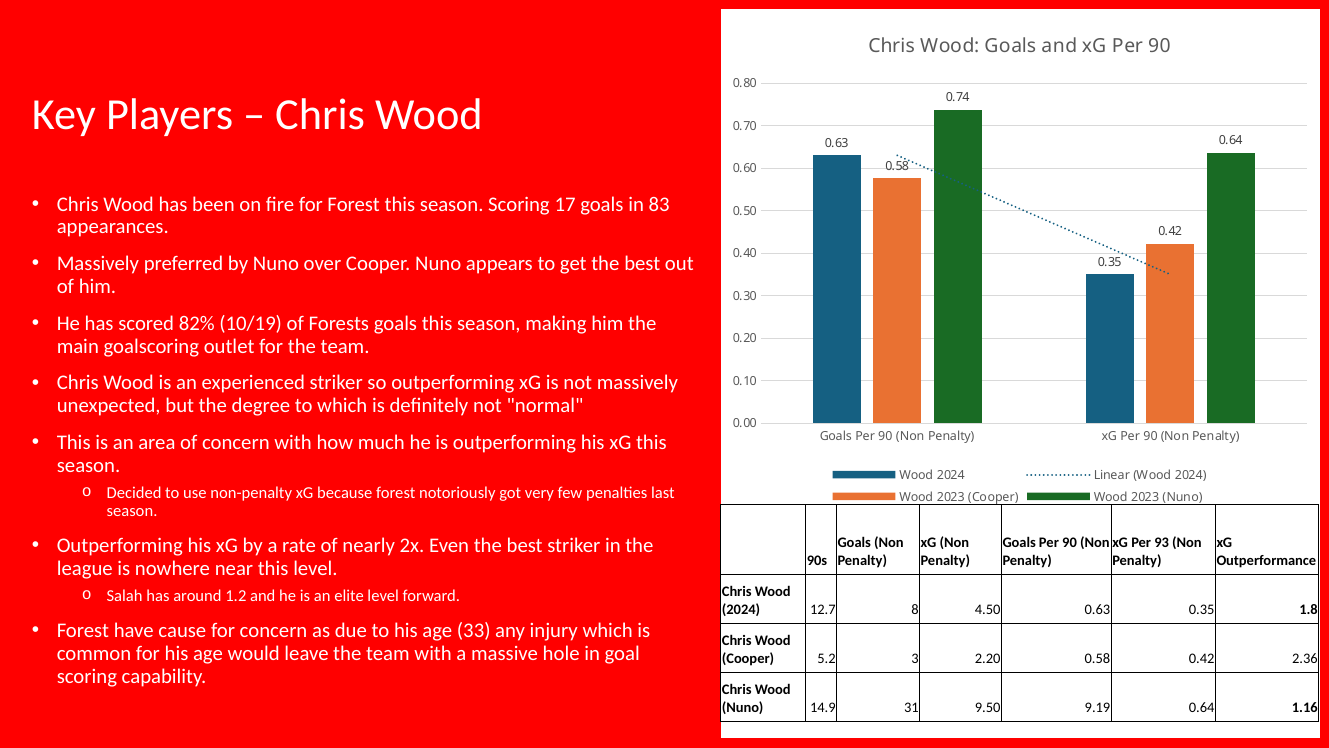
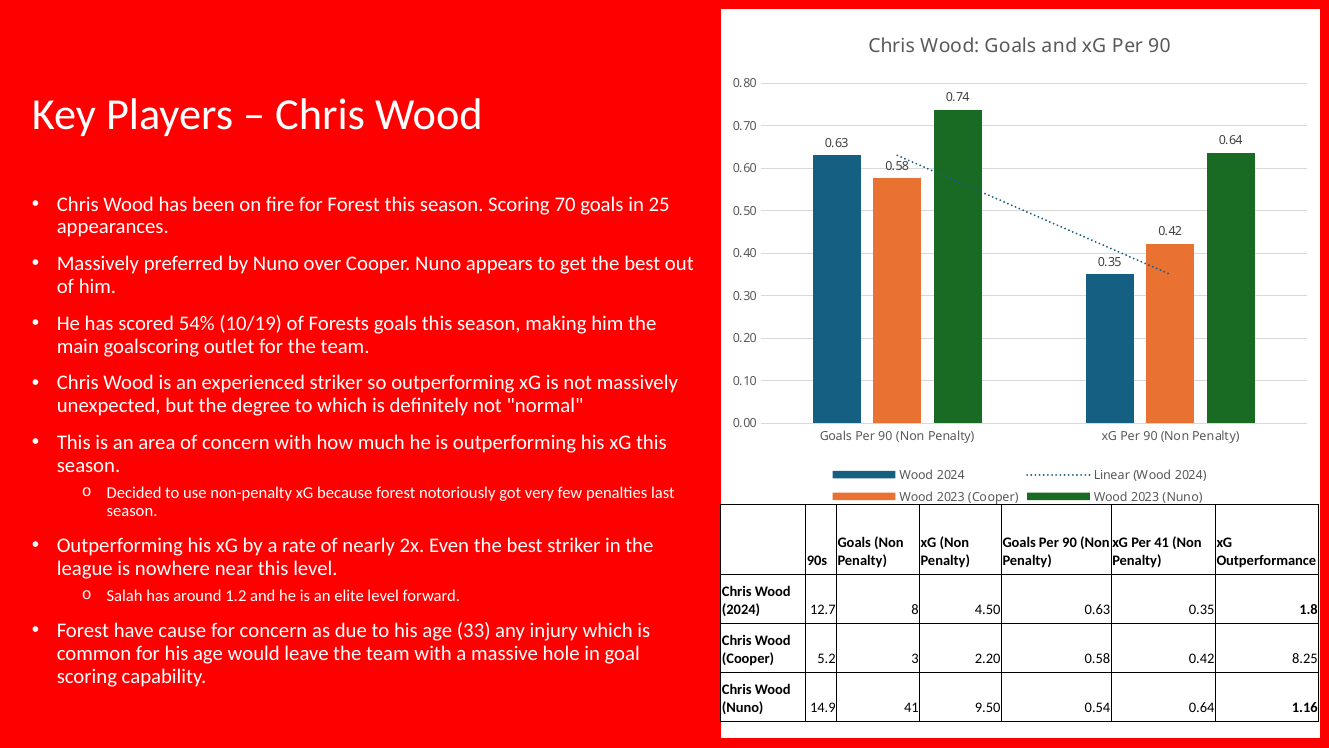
17: 17 -> 70 (565, 204)
83: 83 -> 25 (659, 204)
82%: 82% -> 54% (197, 323)
Per 93: 93 -> 41 (1162, 543)
2.36: 2.36 -> 8.25 (1305, 658)
14.9 31: 31 -> 41 (911, 707)
9.19: 9.19 -> 0.54 (1097, 707)
